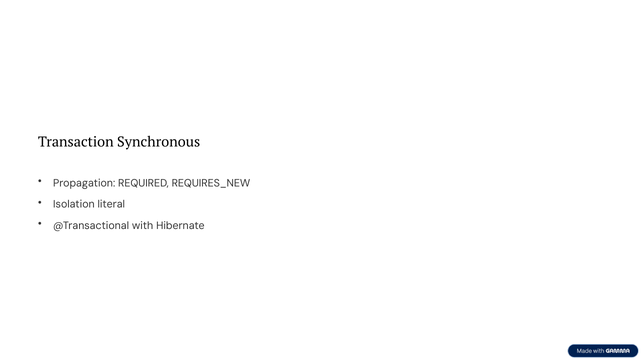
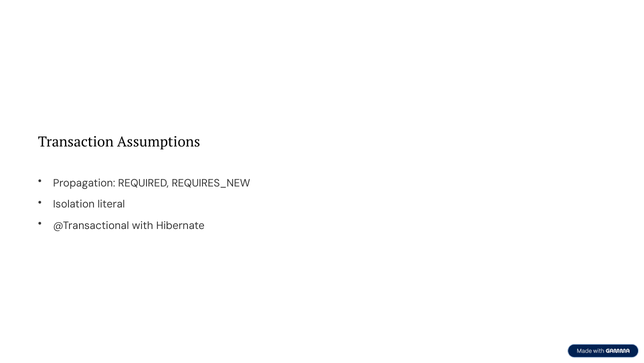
Synchronous: Synchronous -> Assumptions (159, 142)
